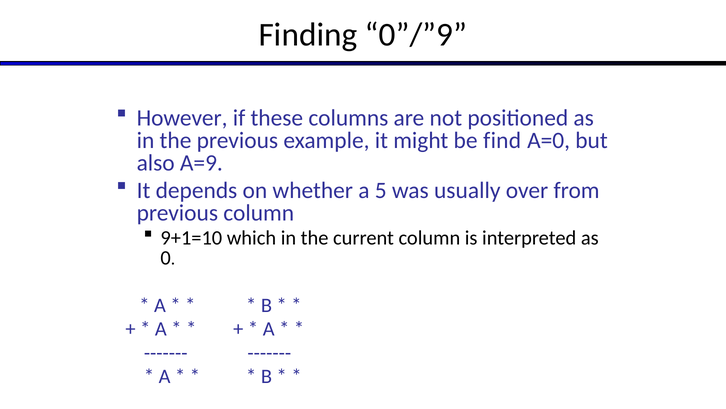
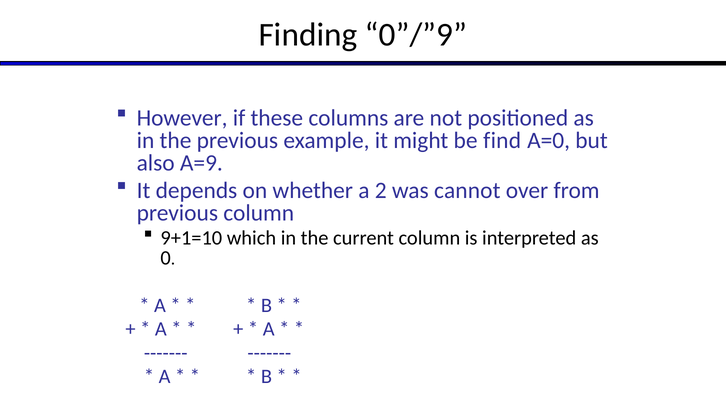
5: 5 -> 2 (381, 190)
usually: usually -> cannot (467, 190)
